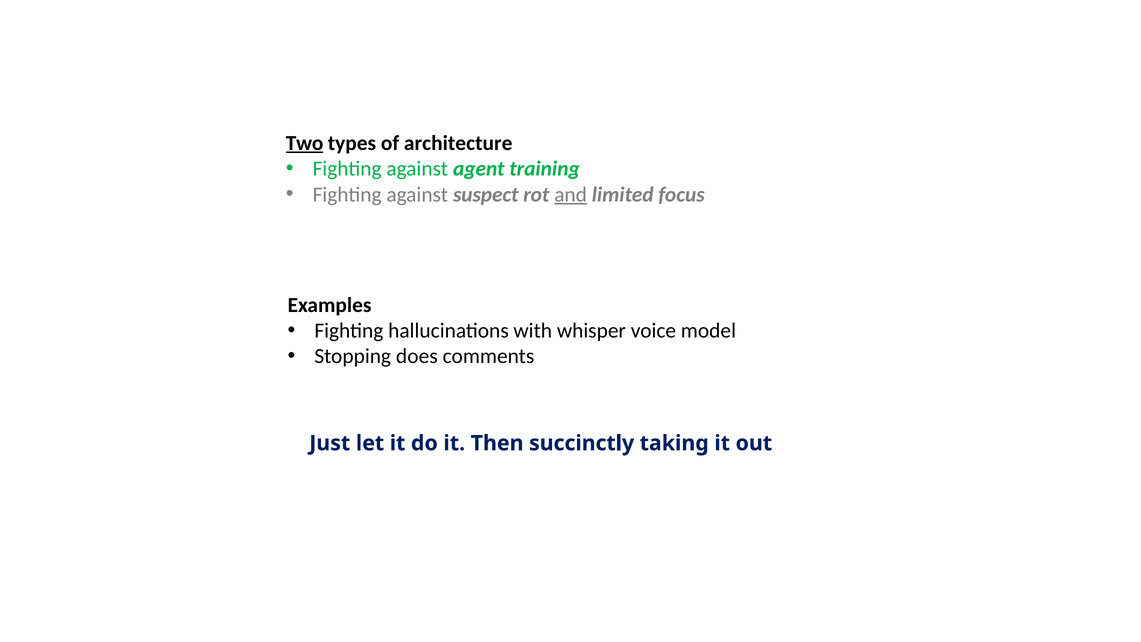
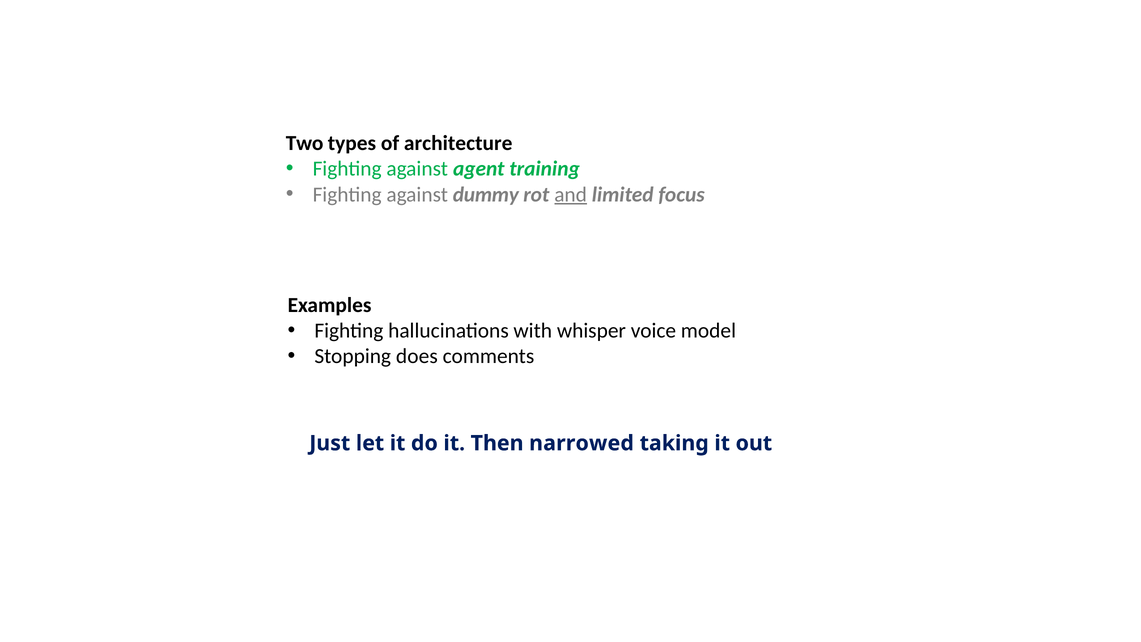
Two underline: present -> none (305, 143)
suspect: suspect -> dummy (486, 194)
succinctly: succinctly -> narrowed (582, 443)
